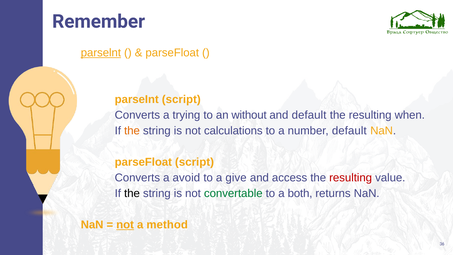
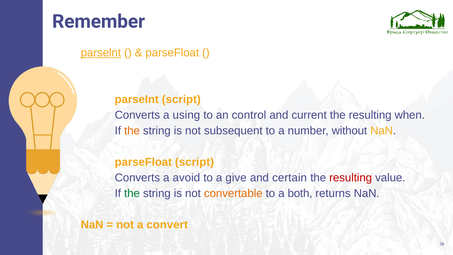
trying: trying -> using (186, 115)
without: without -> control (249, 115)
and default: default -> current (309, 115)
calculations: calculations -> subsequent (233, 131)
number default: default -> without (349, 131)
access: access -> certain (290, 178)
the colour: black -> green (132, 193)
convertable colour: green -> orange (233, 193)
not underline: present -> none (125, 224)
method: method -> convert (167, 224)
